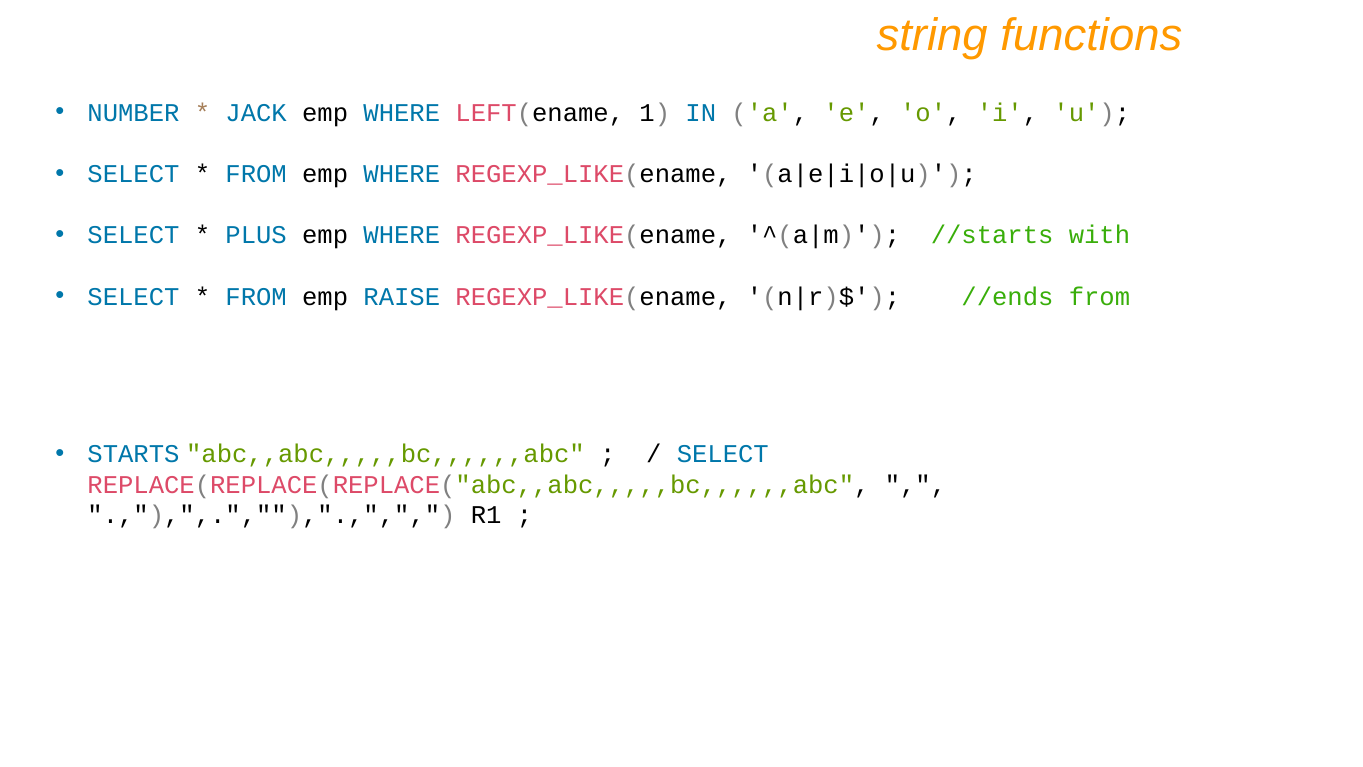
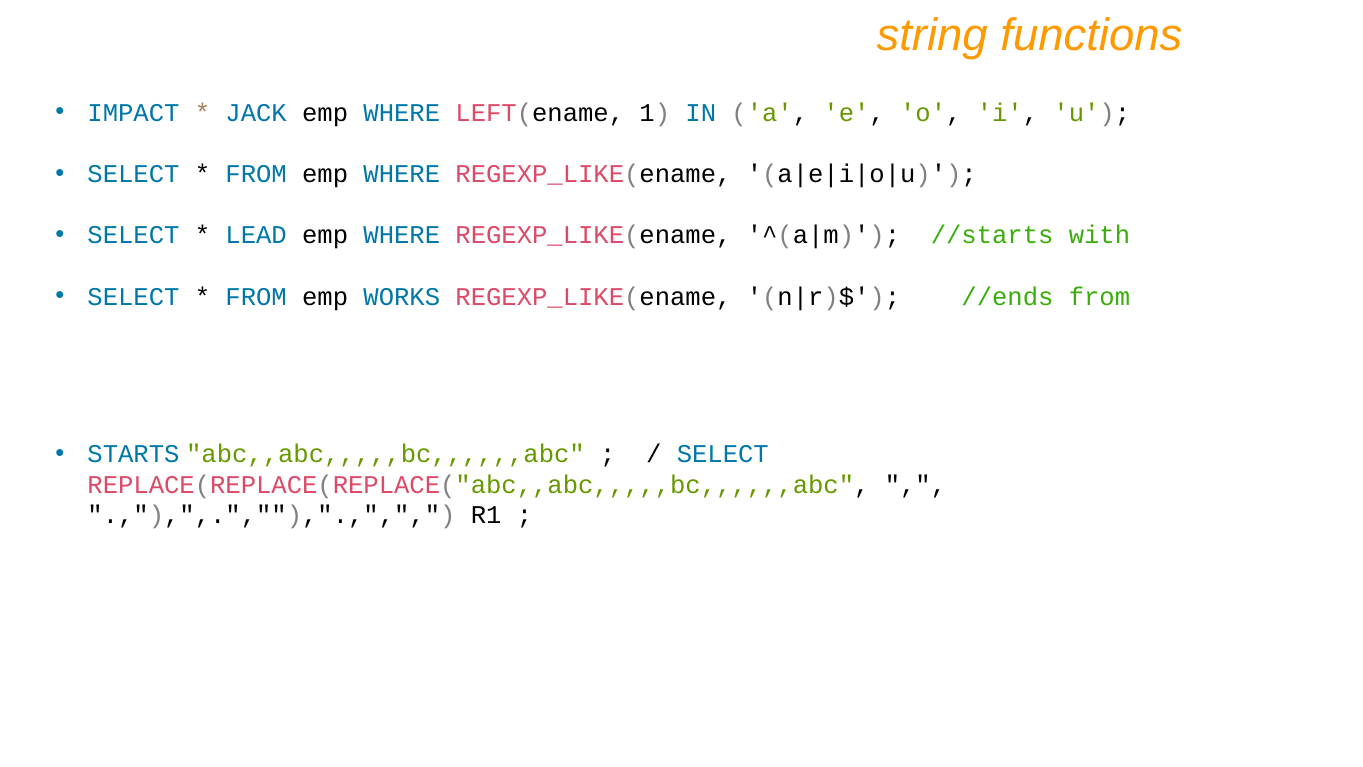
NUMBER: NUMBER -> IMPACT (133, 113)
PLUS: PLUS -> LEAD (256, 235)
RAISE: RAISE -> WORKS (402, 297)
